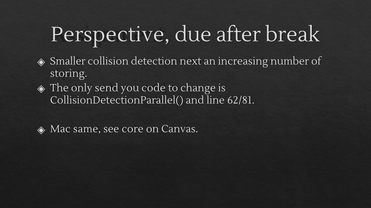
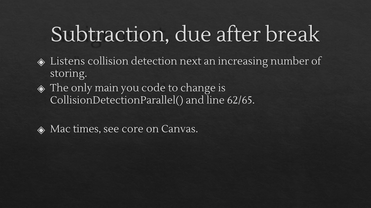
Perspective: Perspective -> Subtraction (110, 35)
Smaller: Smaller -> Listens (68, 61)
send: send -> main (107, 88)
62/81: 62/81 -> 62/65 (241, 101)
same: same -> times (87, 130)
